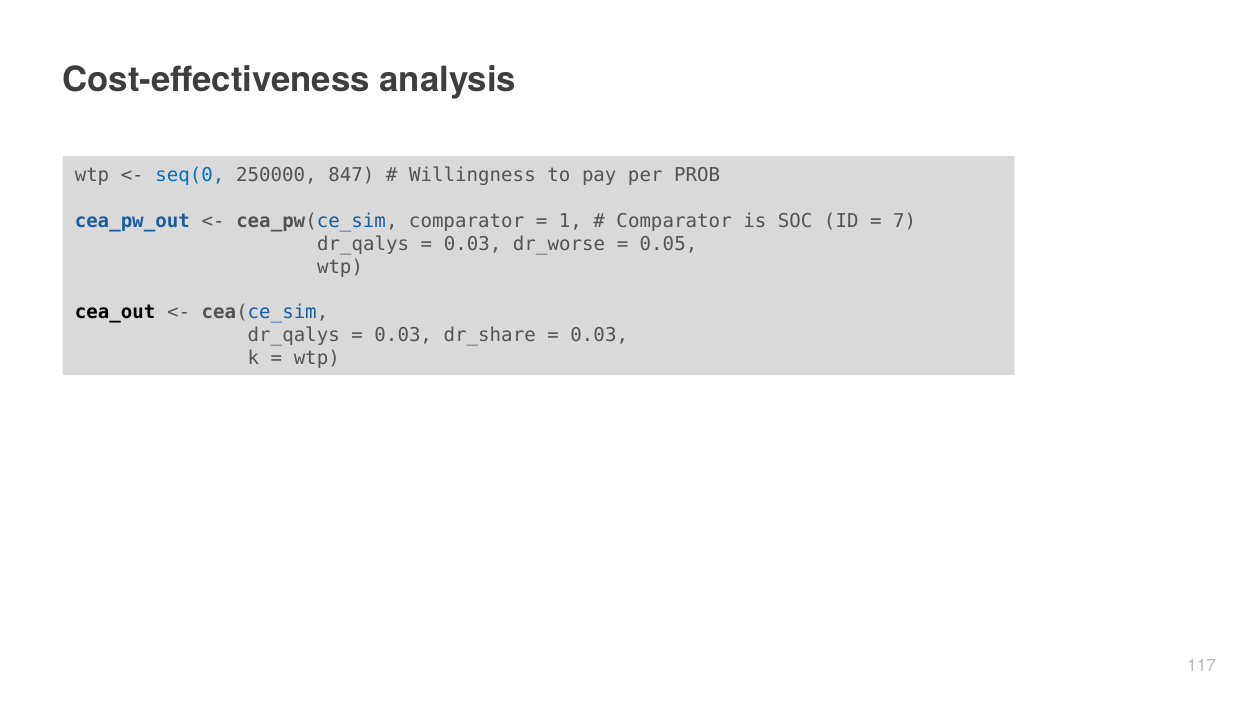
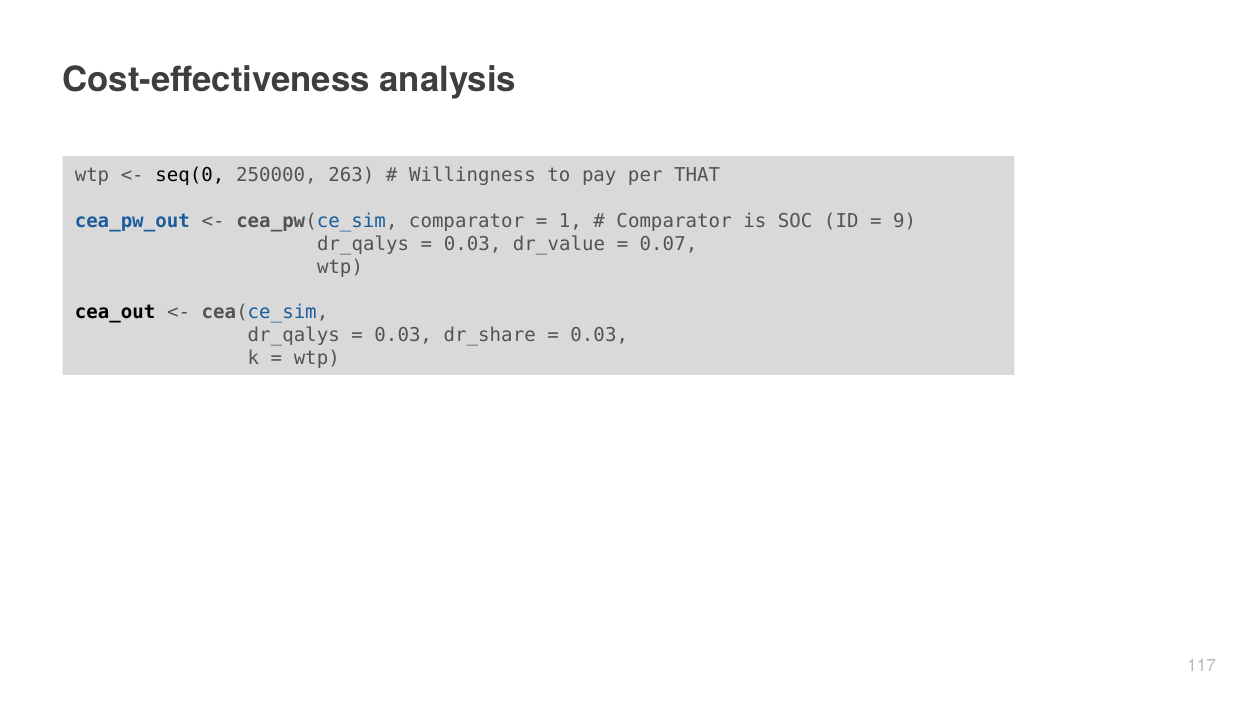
seq(0 colour: blue -> black (190, 175)
847: 847 -> 263 (351, 175)
PROB: PROB -> THAT (697, 175)
7: 7 -> 9 (905, 221)
dr_worse: dr_worse -> dr_value (559, 244)
0.05: 0.05 -> 0.07 (668, 244)
